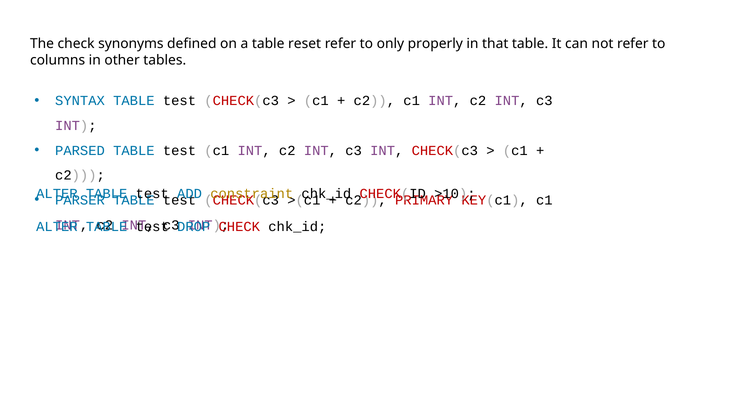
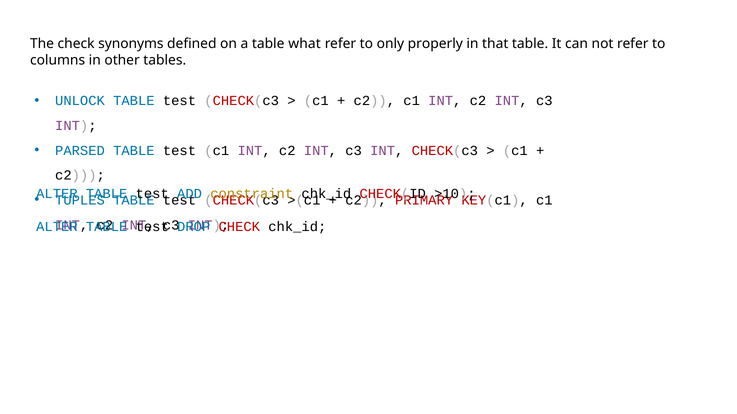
reset: reset -> what (305, 44)
SYNTAX: SYNTAX -> UNLOCK (80, 101)
PARSER: PARSER -> TUPLES (80, 200)
